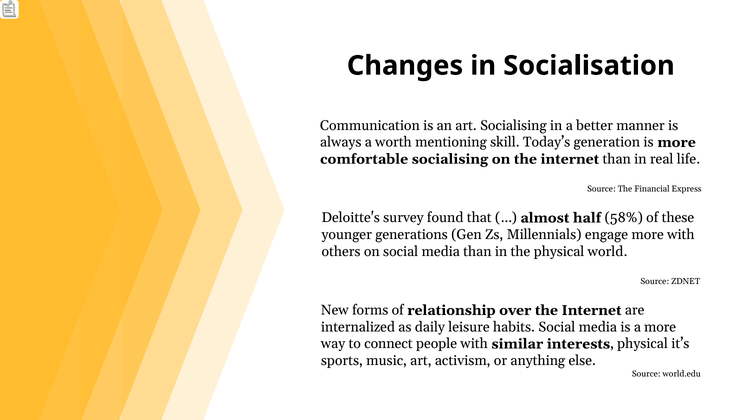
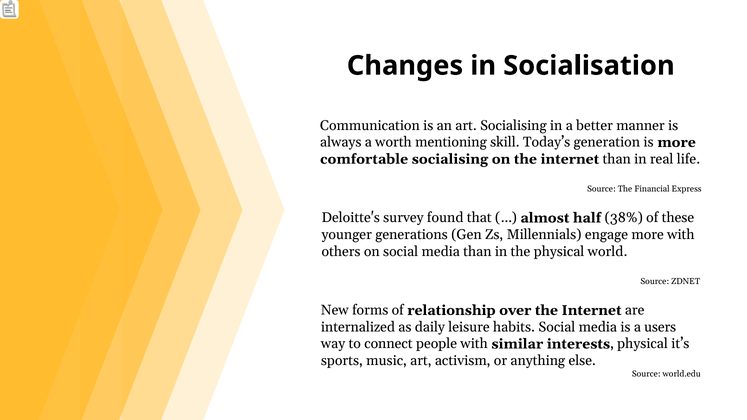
58%: 58% -> 38% (624, 218)
a more: more -> users (660, 327)
